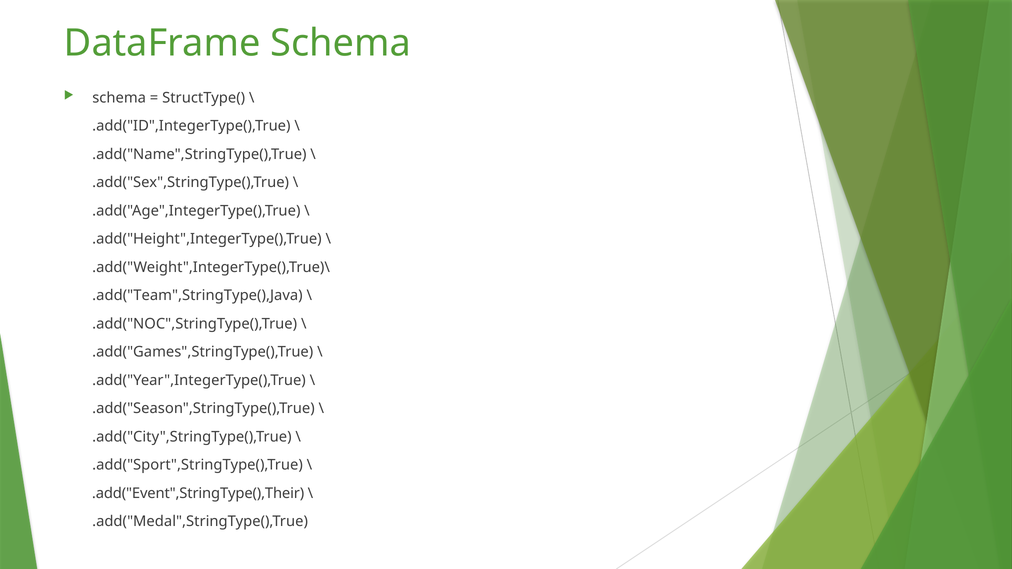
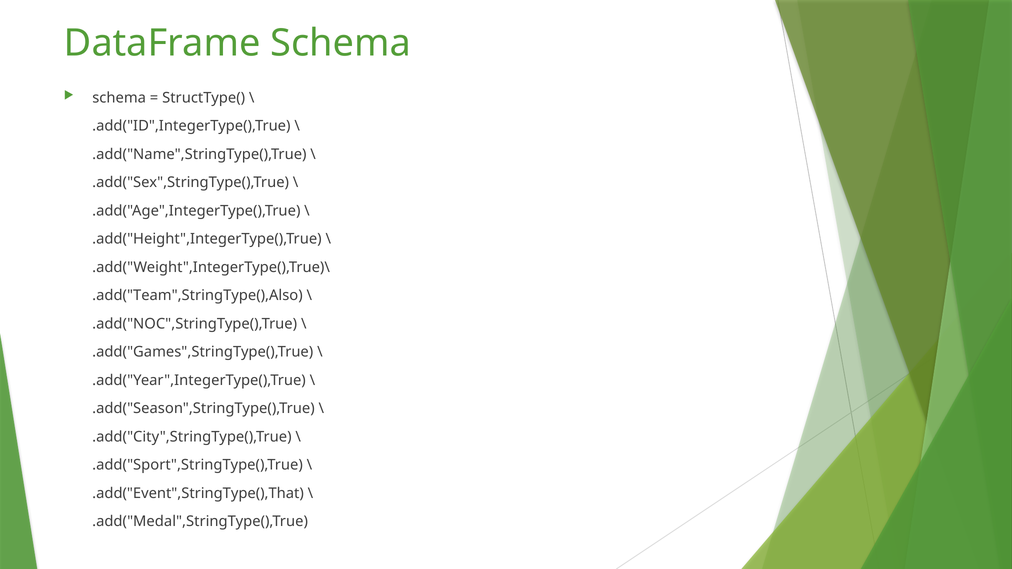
.add("Team",StringType(),Java: .add("Team",StringType(),Java -> .add("Team",StringType(),Also (197, 296)
.add("Event",StringType(),Their: .add("Event",StringType(),Their -> .add("Event",StringType(),That (198, 494)
